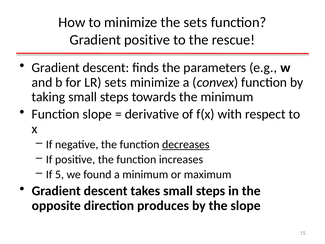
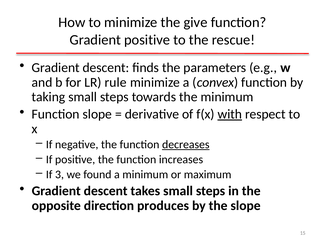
the sets: sets -> give (195, 22)
LR sets: sets -> rule (116, 82)
with underline: none -> present (230, 114)
5: 5 -> 3 (59, 174)
